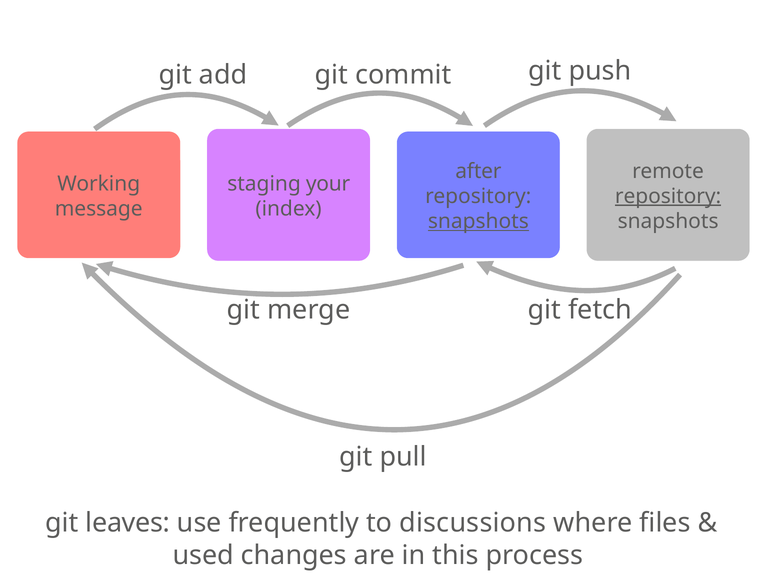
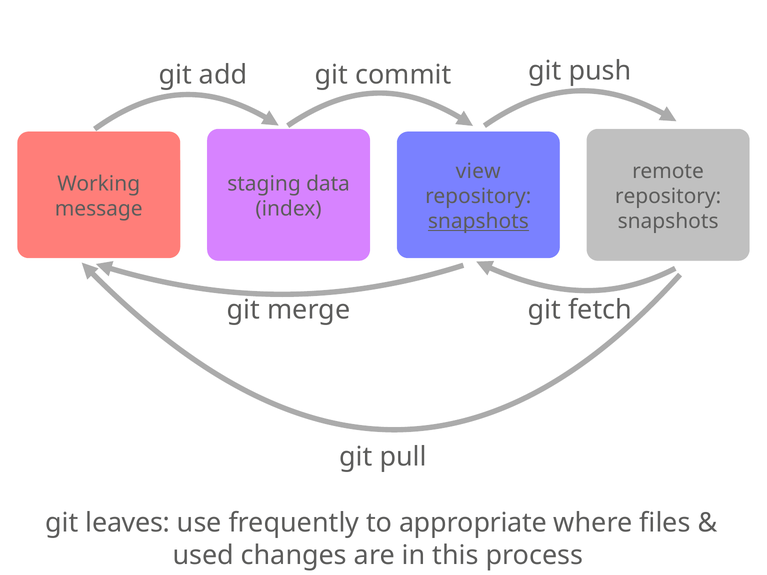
after: after -> view (478, 171)
your: your -> data (328, 184)
repository underline: present -> none (668, 196)
discussions: discussions -> appropriate (473, 523)
